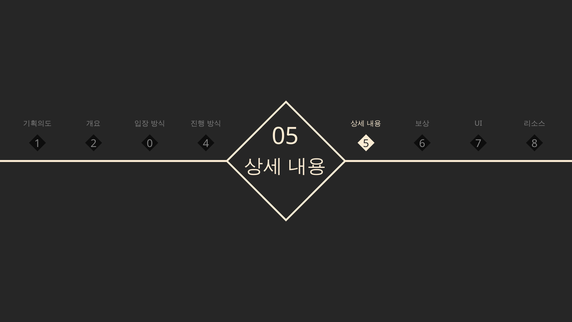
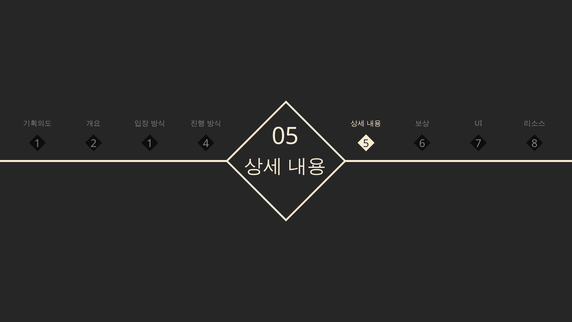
2 0: 0 -> 1 (150, 143)
